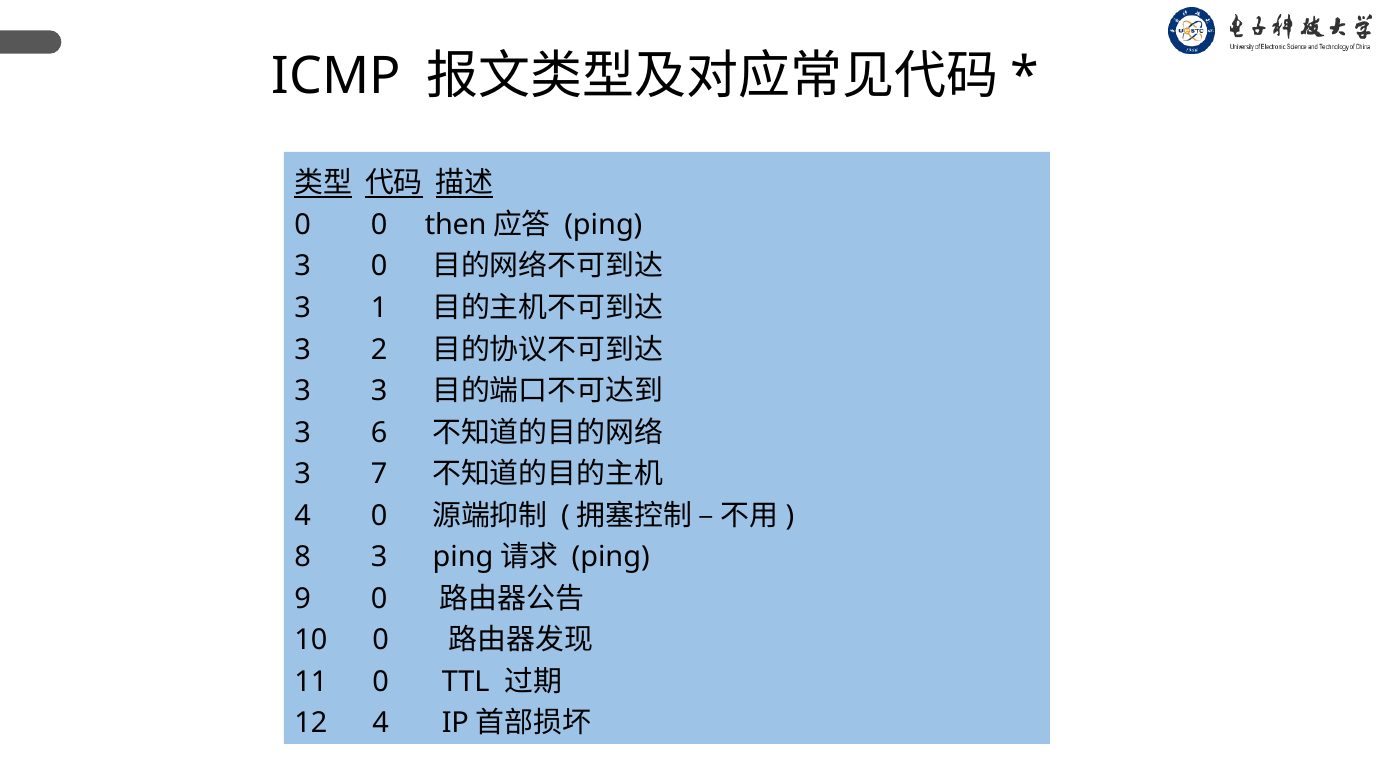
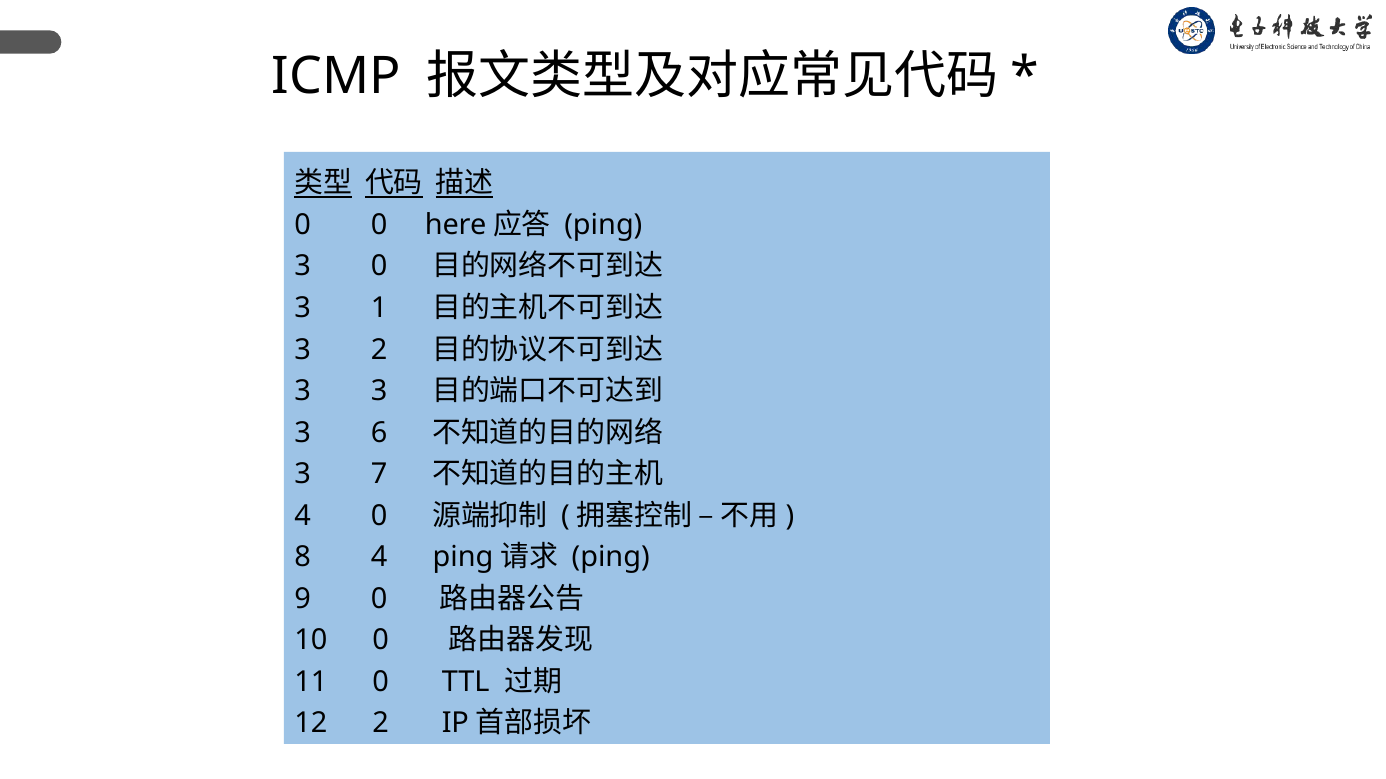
then: then -> here (456, 225)
8 3: 3 -> 4 (379, 558)
12 4: 4 -> 2 (381, 724)
